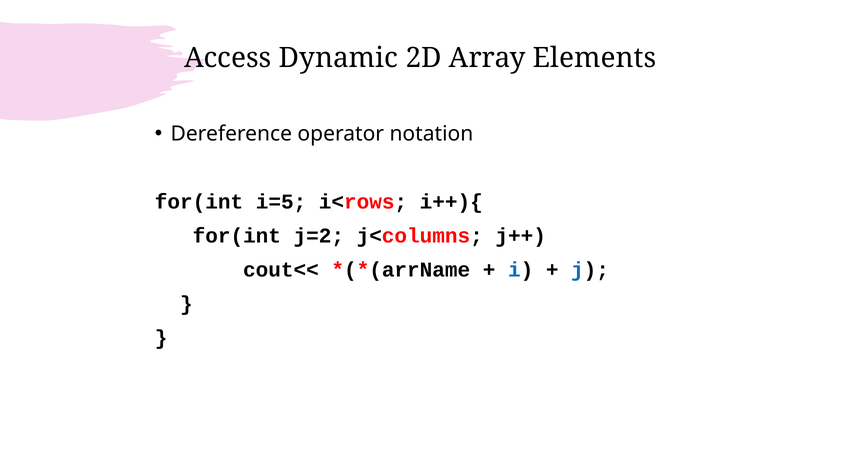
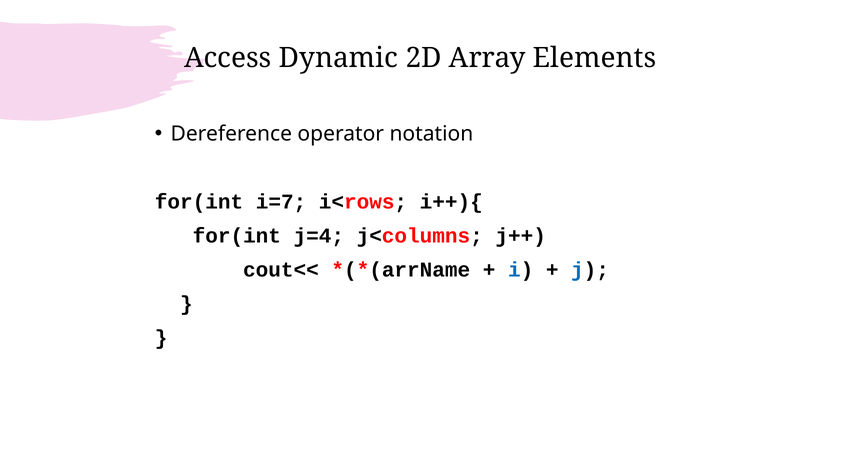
i=5: i=5 -> i=7 (281, 202)
j=2: j=2 -> j=4 (319, 236)
